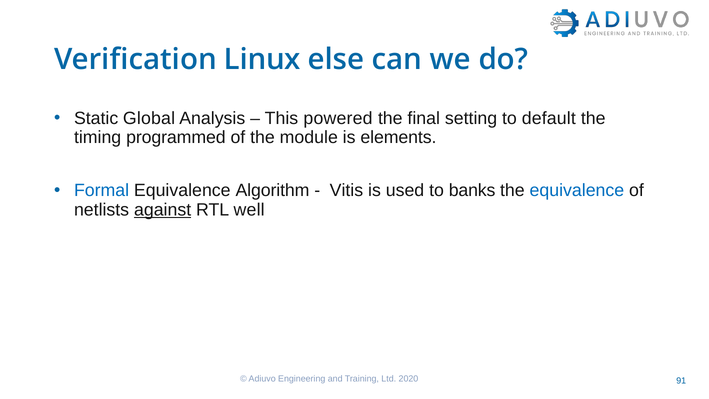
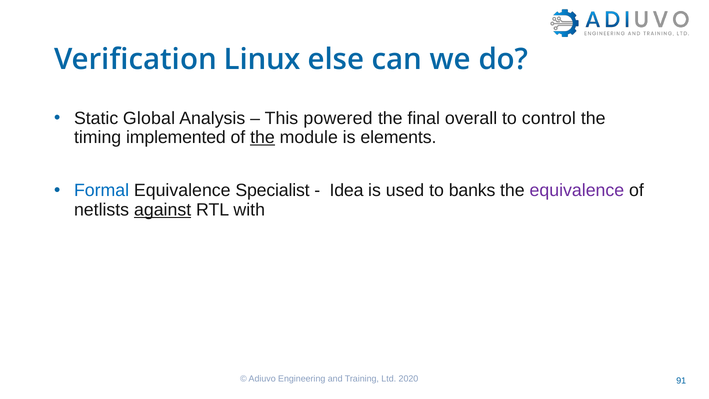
setting: setting -> overall (471, 118)
default: default -> control (549, 118)
programmed: programmed -> implemented (176, 137)
the underline: none -> present (262, 137)
Algorithm: Algorithm -> Specialist (273, 190)
Vitis: Vitis -> Idea (347, 190)
equivalence colour: blue -> purple (577, 190)
well: well -> with (249, 210)
